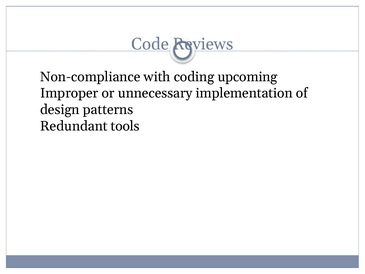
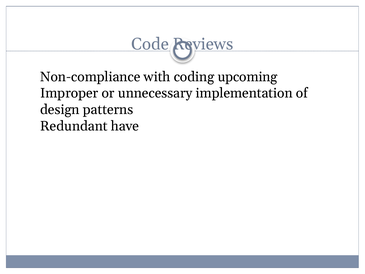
tools: tools -> have (125, 126)
